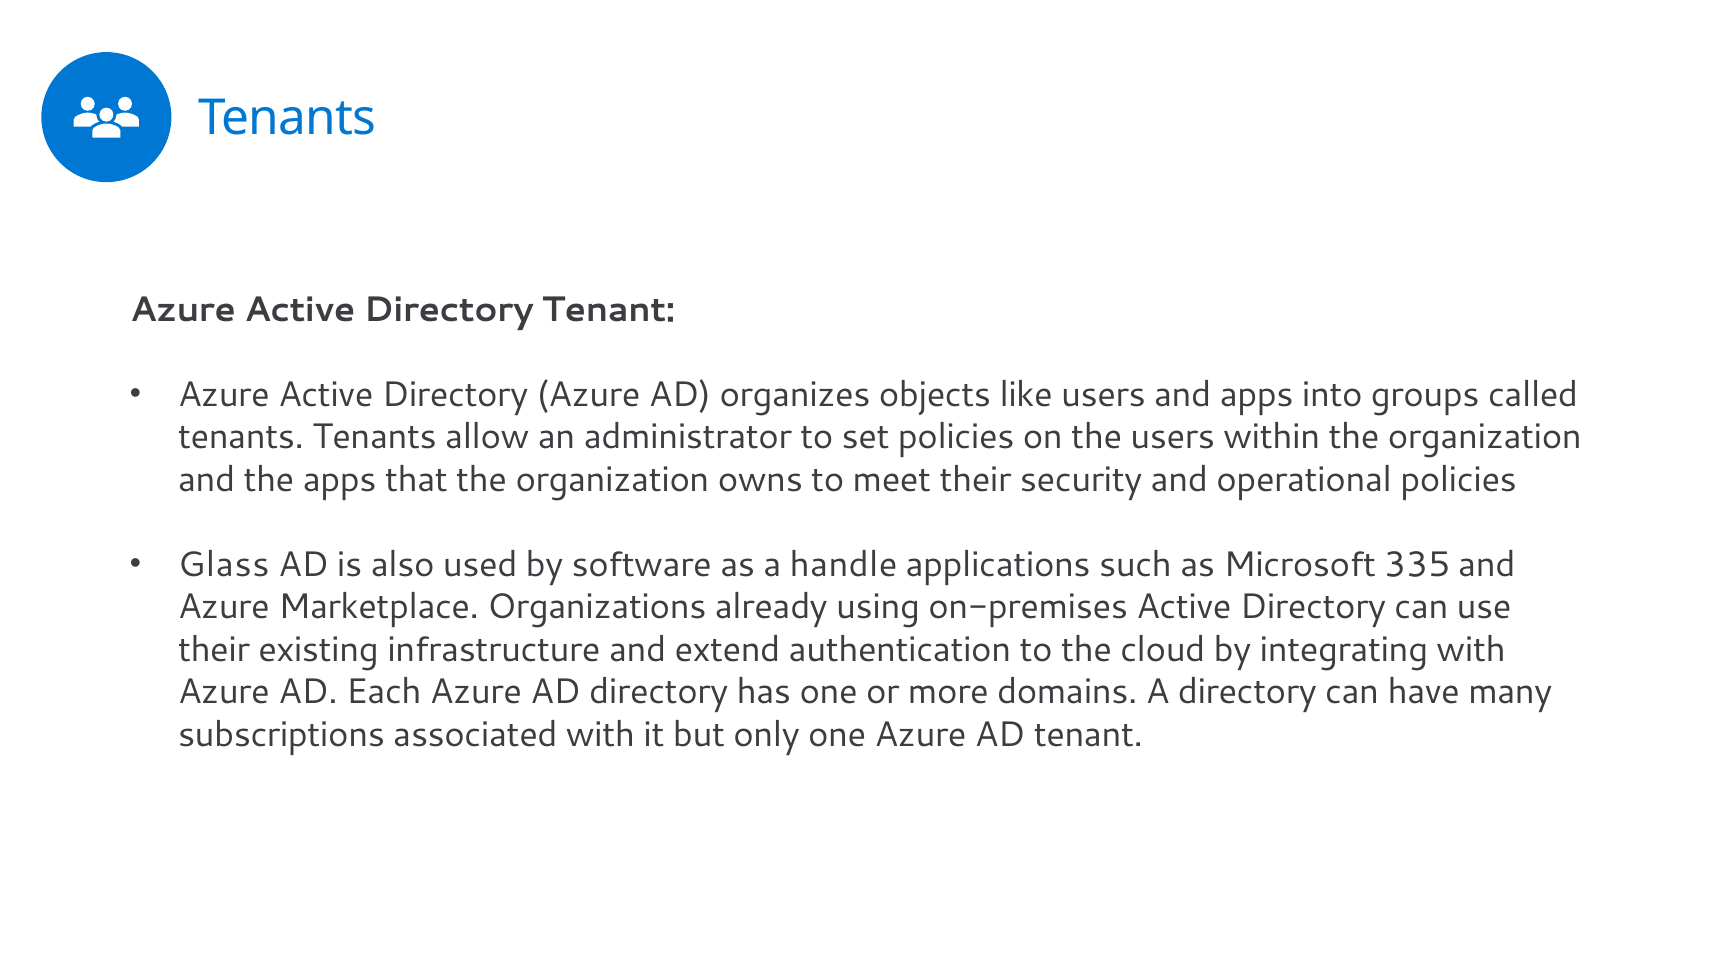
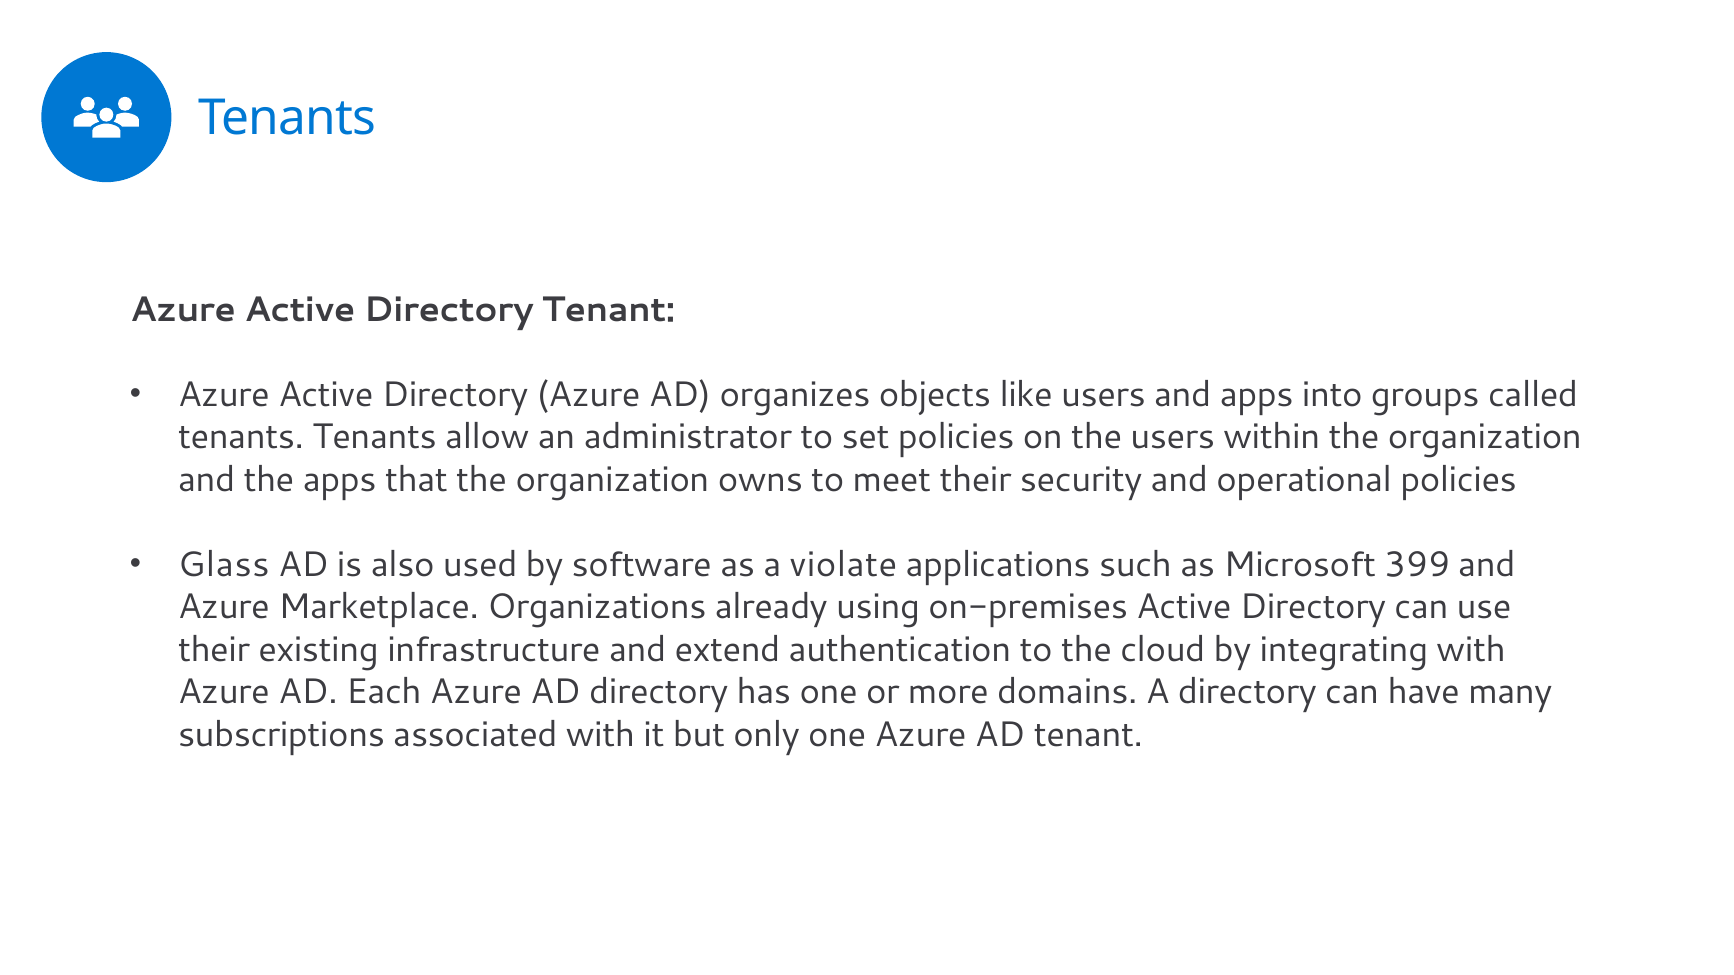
handle: handle -> violate (843, 565)
335: 335 -> 399 (1417, 565)
